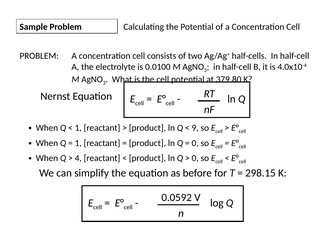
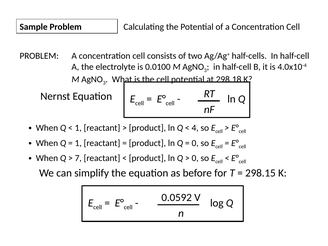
379.80: 379.80 -> 298.18 (229, 79)
9: 9 -> 4 (195, 128)
4: 4 -> 7 (78, 158)
